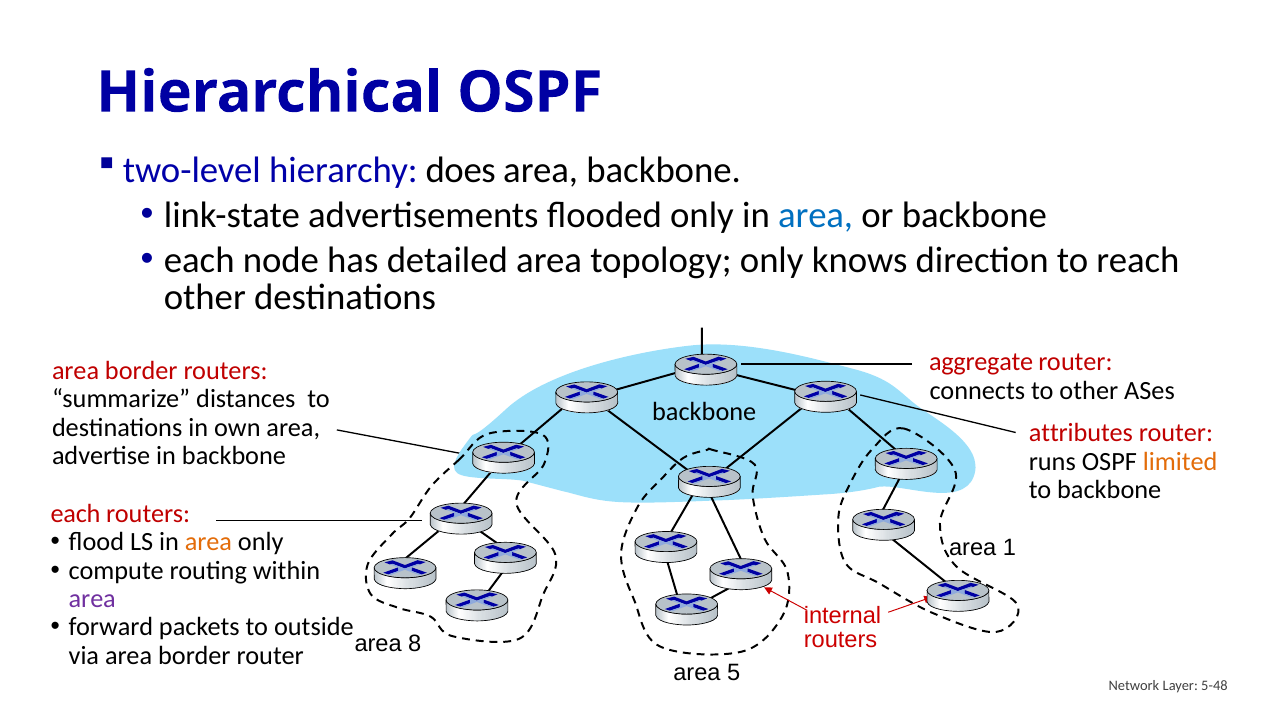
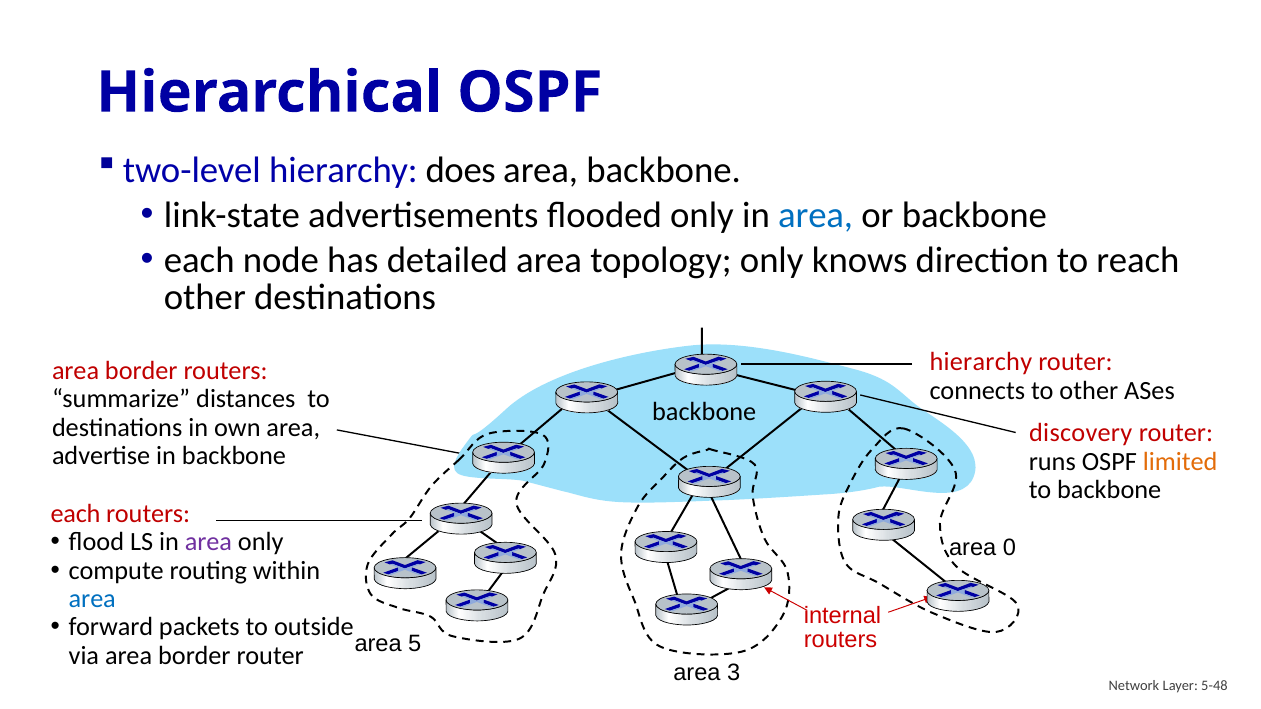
aggregate: aggregate -> hierarchy (981, 362)
attributes: attributes -> discovery (1081, 433)
area colour: orange -> purple (208, 542)
1: 1 -> 0 (1009, 548)
area colour: purple -> blue (92, 599)
8: 8 -> 5 (415, 644)
5: 5 -> 3 (734, 673)
